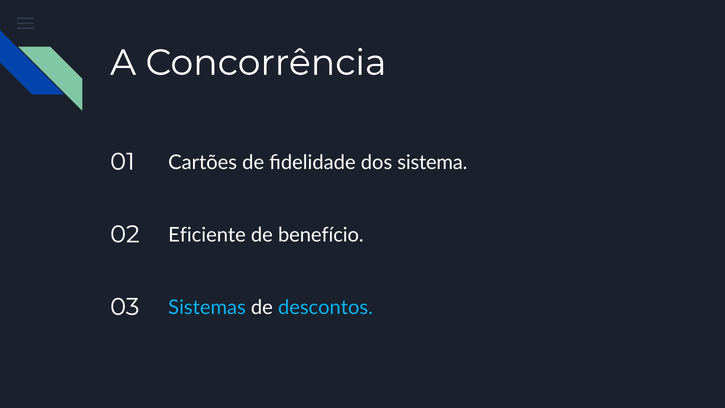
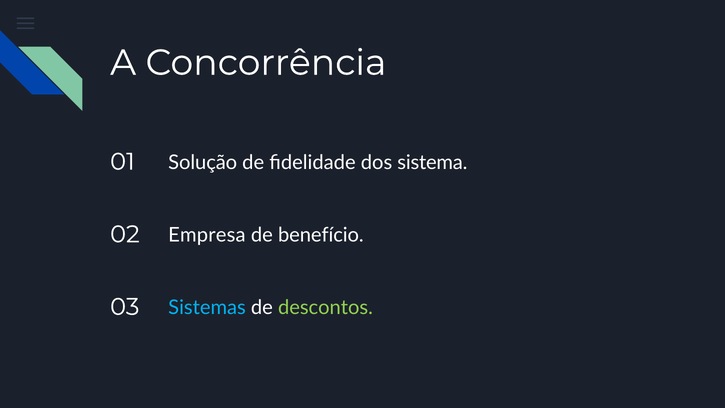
Cartões: Cartões -> Solução (203, 163)
Eficiente: Eficiente -> Empresa (207, 235)
descontos colour: light blue -> light green (325, 308)
